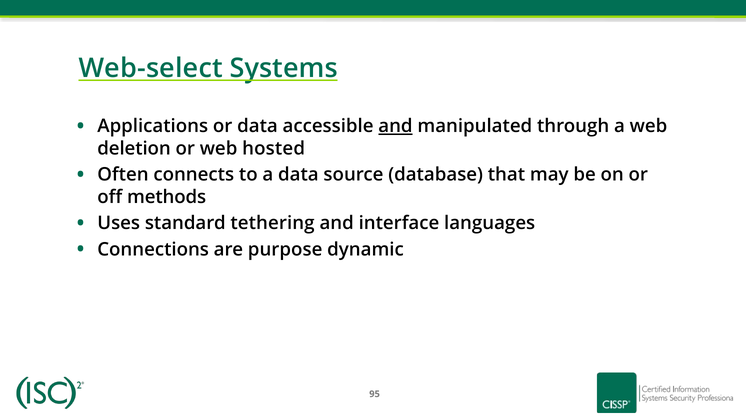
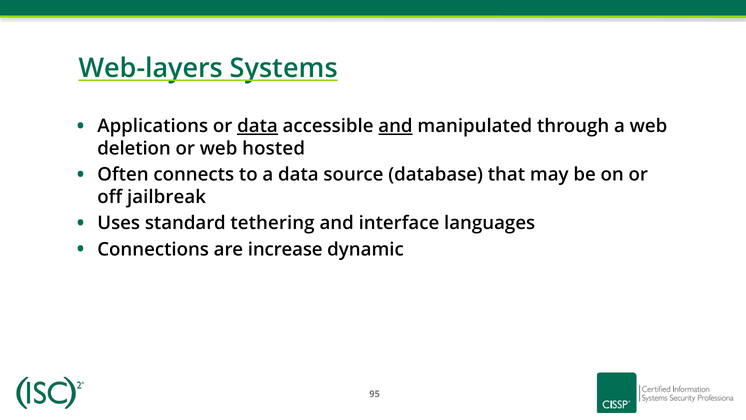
Web-select: Web-select -> Web-layers (151, 68)
data underline: none -> present (257, 126)
methods: methods -> jailbreak (166, 197)
purpose: purpose -> increase (285, 249)
